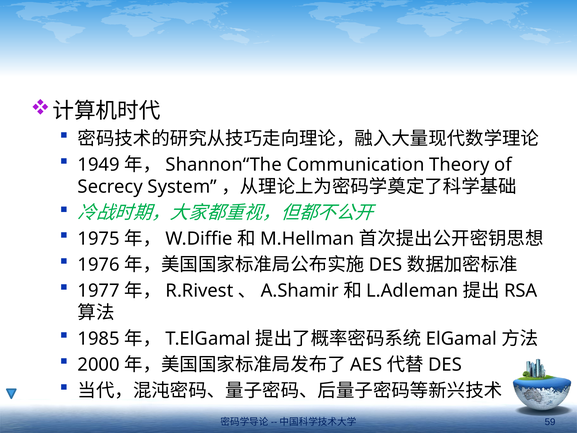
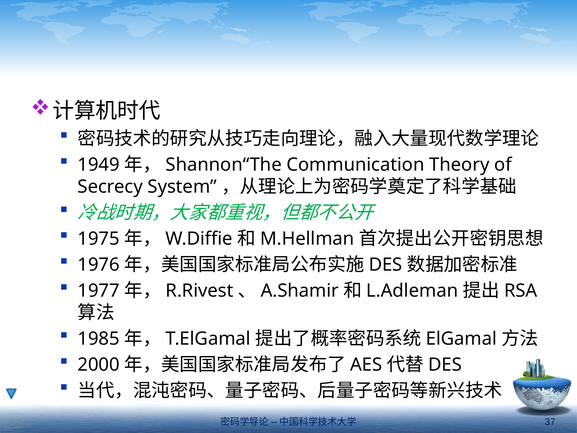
59: 59 -> 37 (550, 422)
